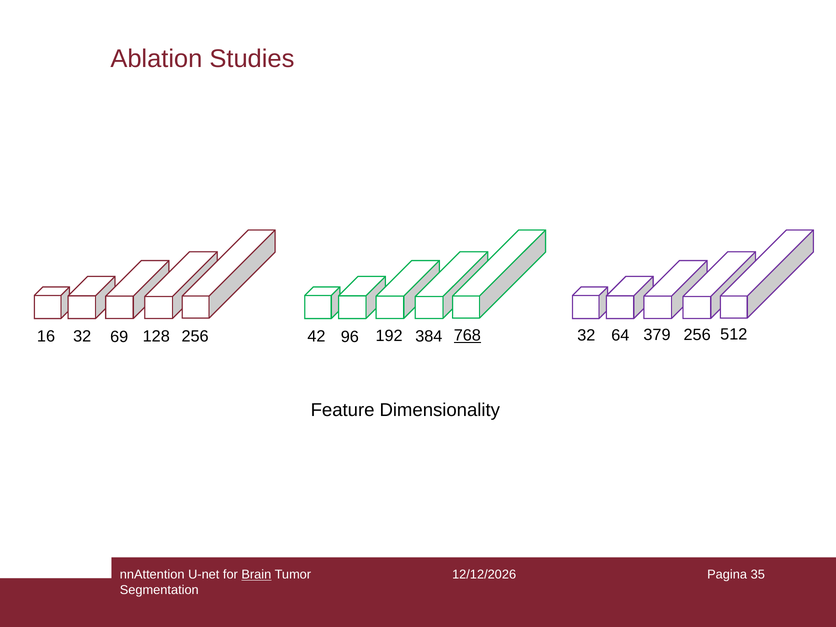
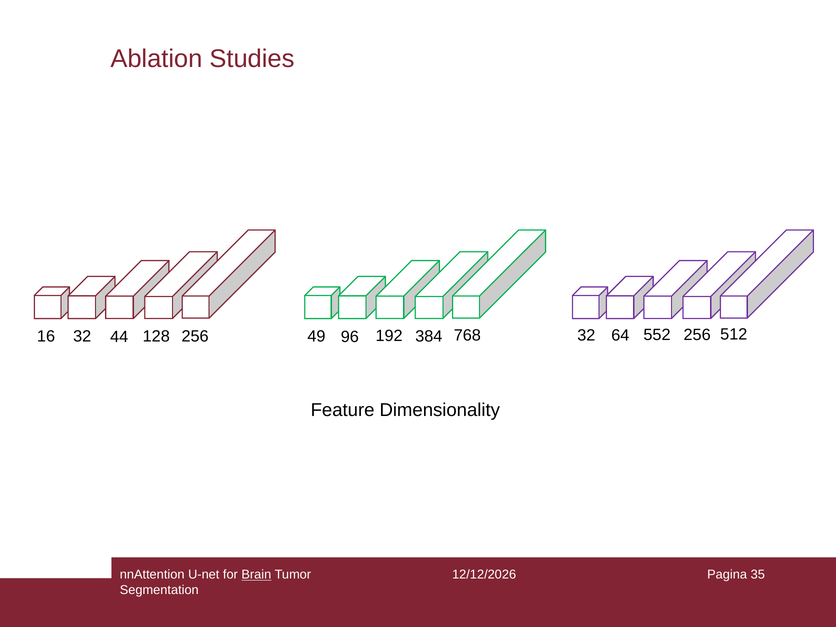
69: 69 -> 44 (119, 337)
42: 42 -> 49 (316, 337)
768 underline: present -> none (467, 335)
379: 379 -> 552 (657, 335)
